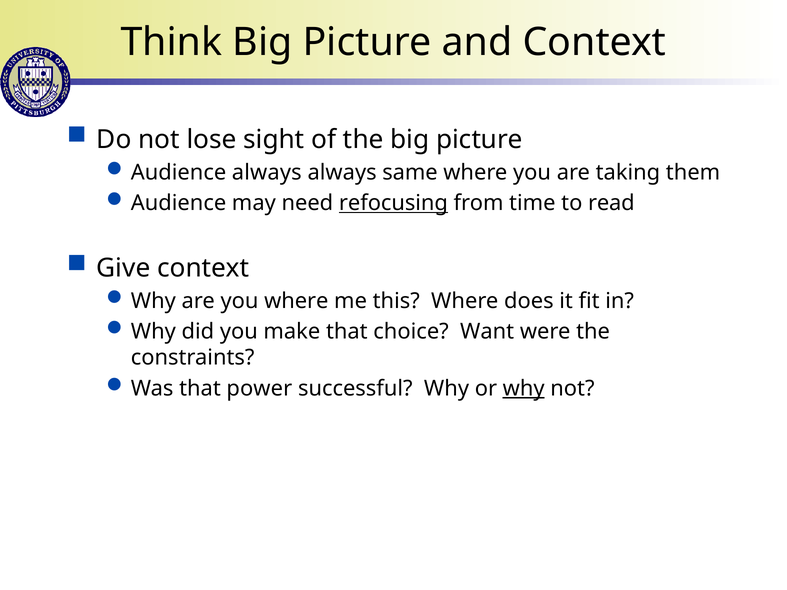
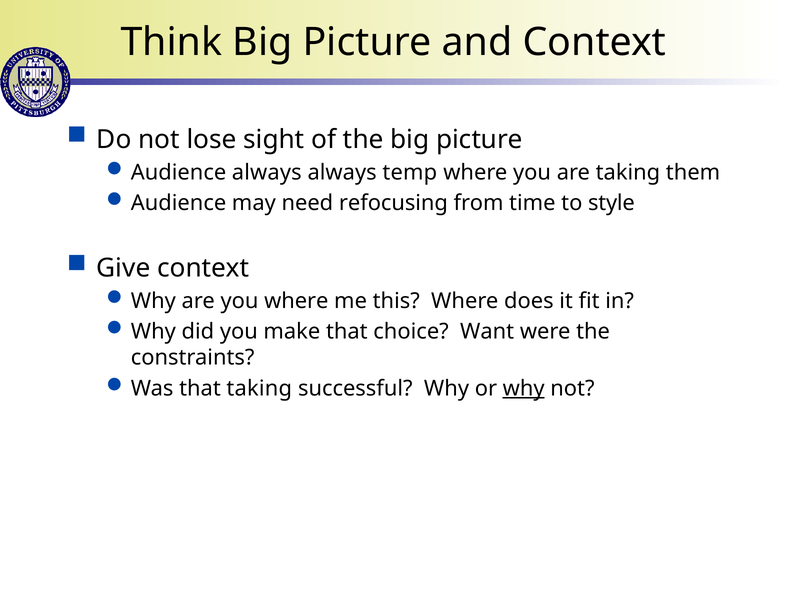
same: same -> temp (410, 172)
refocusing underline: present -> none (393, 203)
read: read -> style (611, 203)
that power: power -> taking (259, 389)
